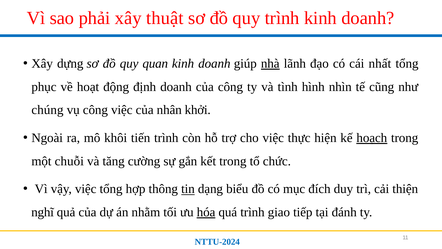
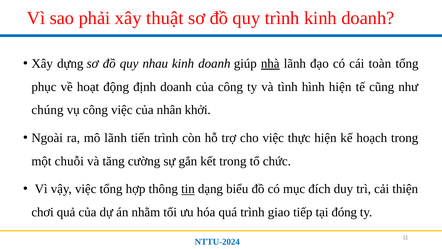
quan: quan -> nhau (155, 63)
nhất: nhất -> toàn (380, 63)
hình nhìn: nhìn -> hiện (340, 87)
mô khôi: khôi -> lãnh (116, 138)
hoạch underline: present -> none (372, 138)
nghĩ: nghĩ -> chơi (43, 212)
hóa underline: present -> none (206, 212)
đánh: đánh -> đóng (344, 212)
